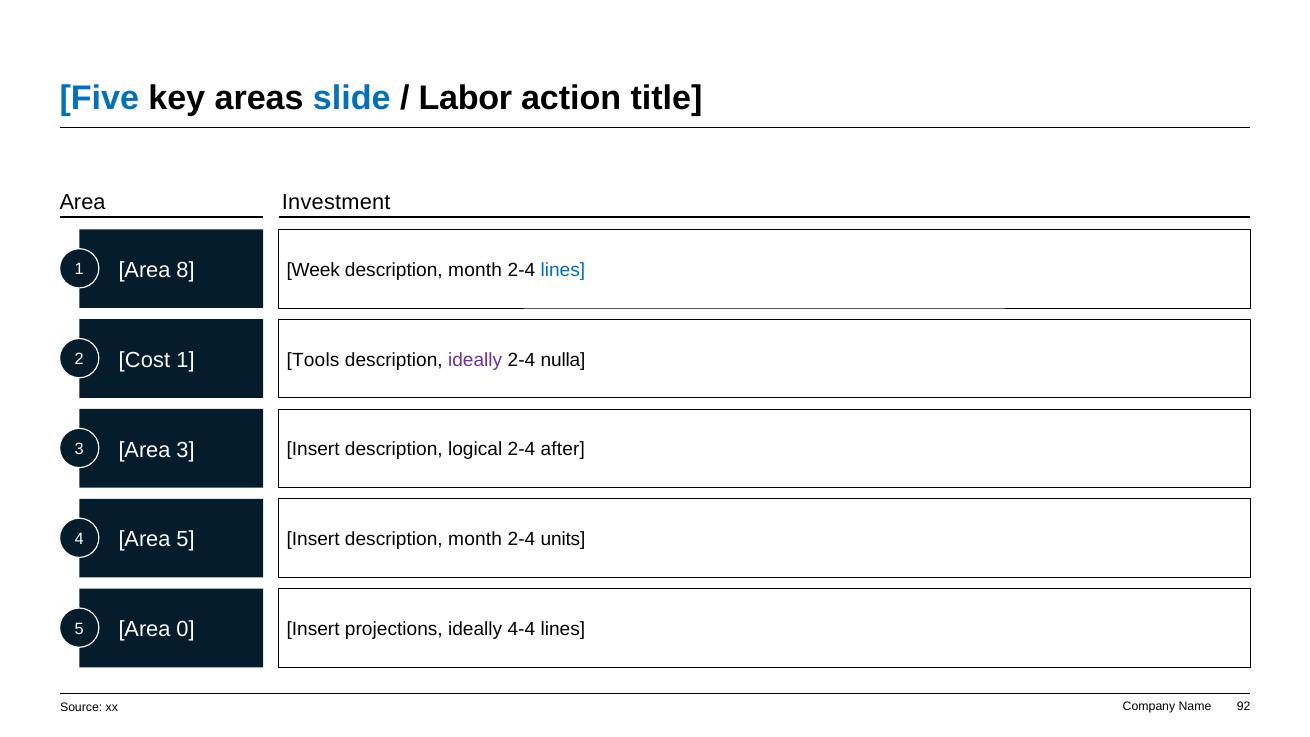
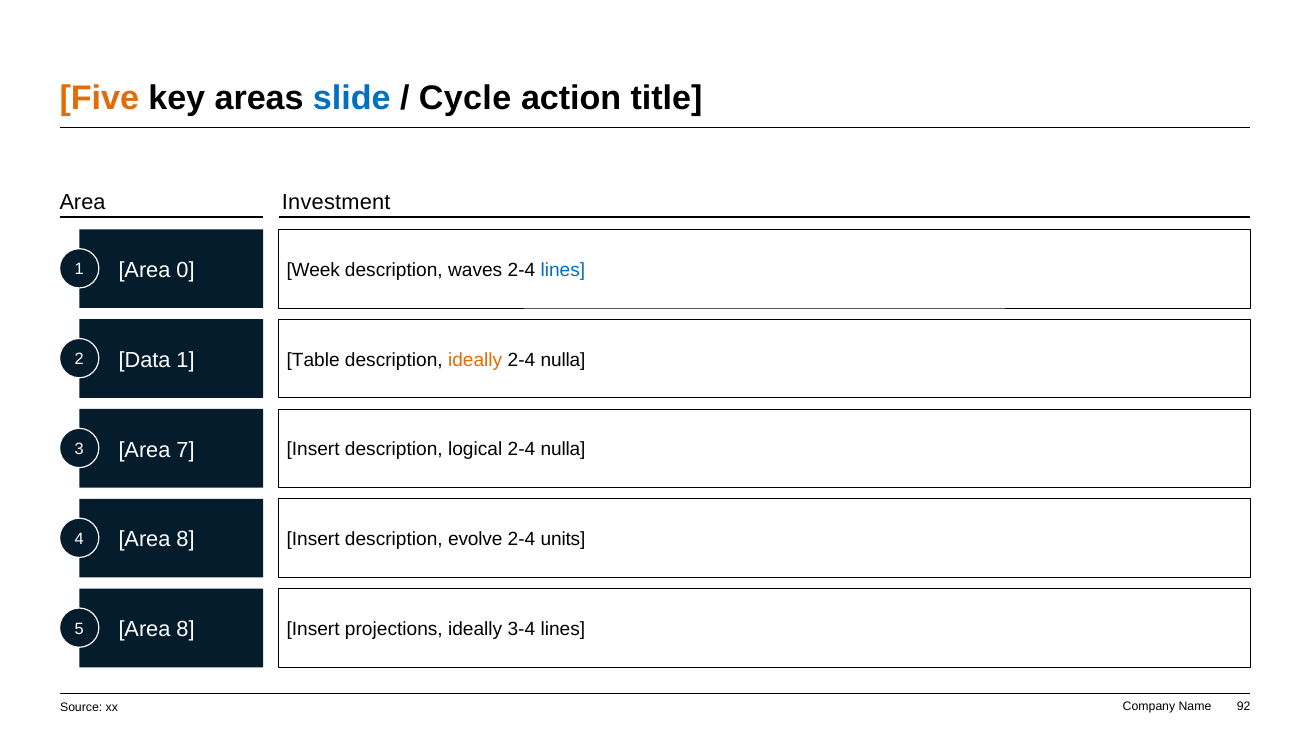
Five colour: blue -> orange (99, 99)
Labor: Labor -> Cycle (465, 99)
8: 8 -> 0 (186, 270)
month: month -> waves (475, 270)
Cost: Cost -> Data (145, 360)
Tools: Tools -> Table (313, 360)
ideally colour: purple -> orange (475, 360)
Area 3: 3 -> 7 (186, 450)
after: after -> nulla (563, 450)
5: 5 -> 8 (186, 540)
Insert description month: month -> evolve (475, 539)
0: 0 -> 8 (186, 629)
4-4: 4-4 -> 3-4 (521, 629)
